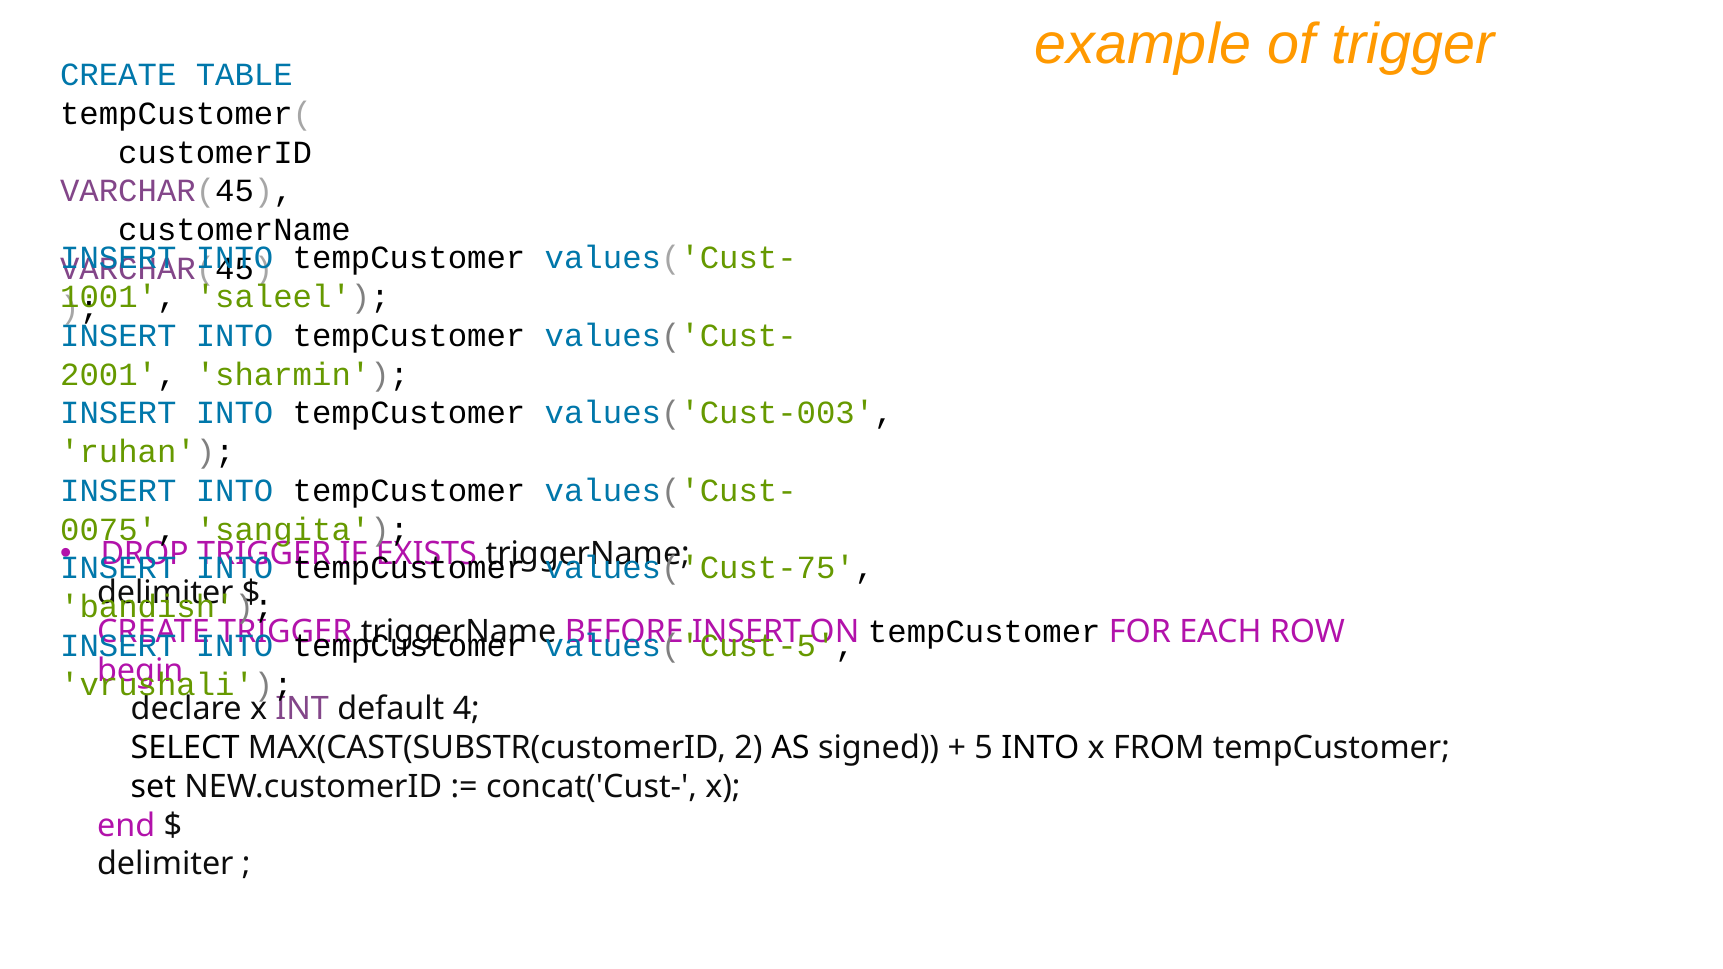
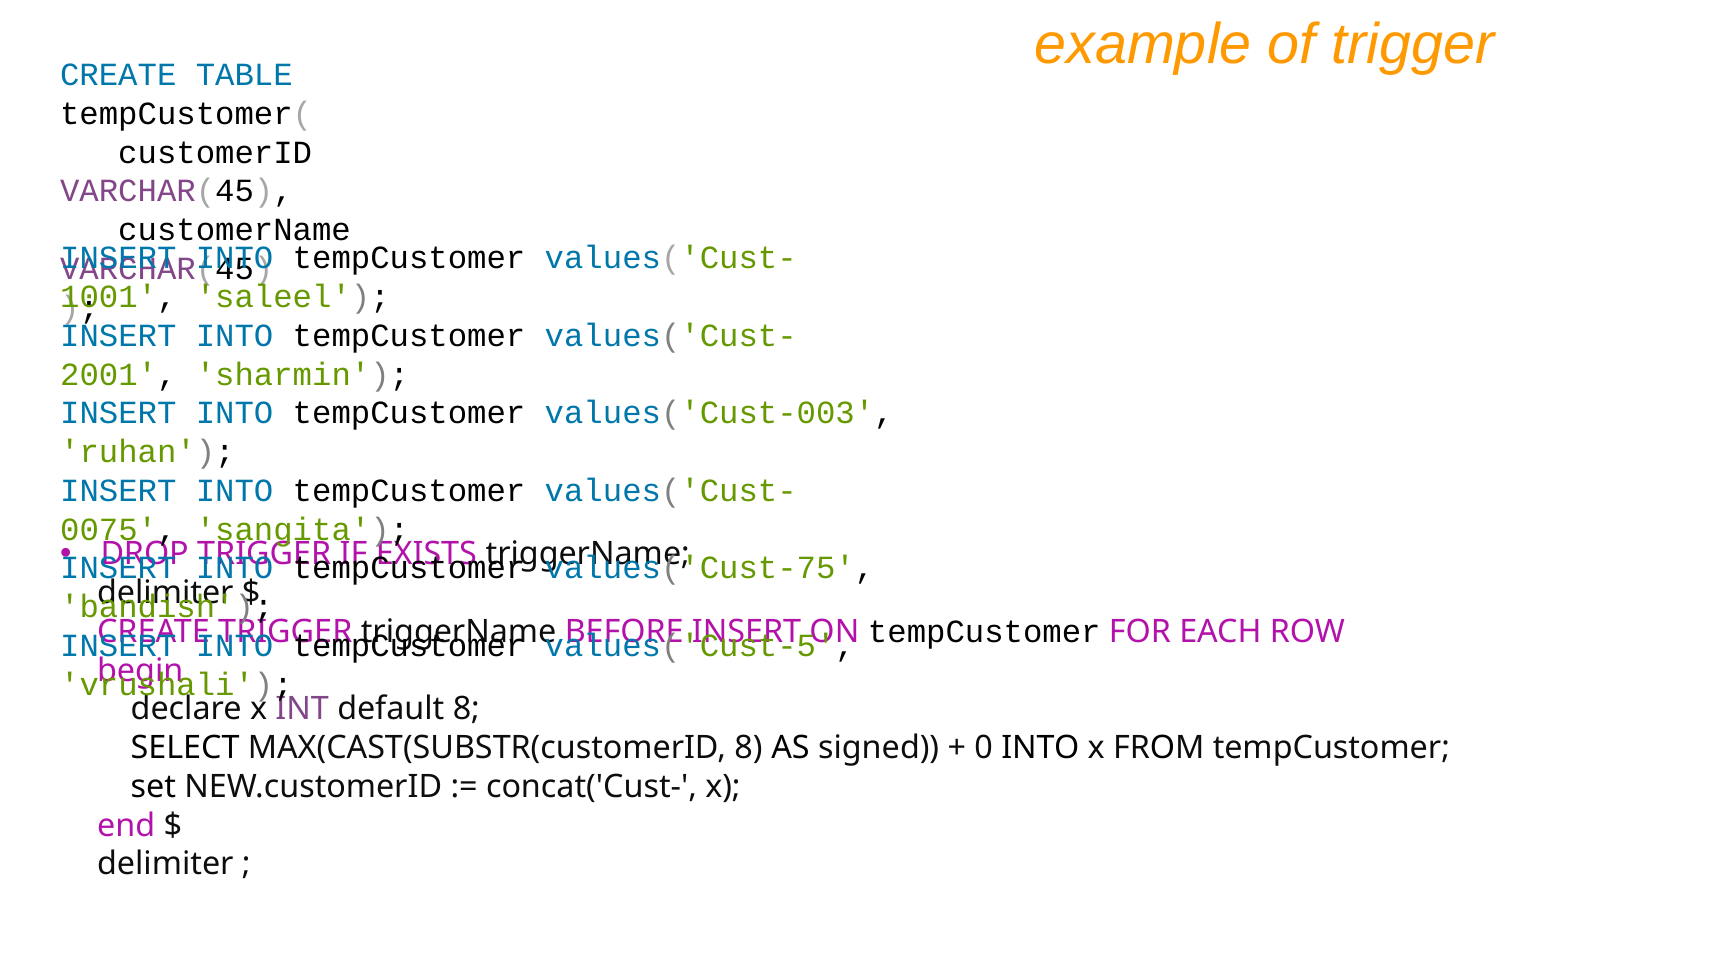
default 4: 4 -> 8 (466, 709)
MAX(CAST(SUBSTR(customerID 2: 2 -> 8 (749, 748)
5: 5 -> 0 (984, 748)
